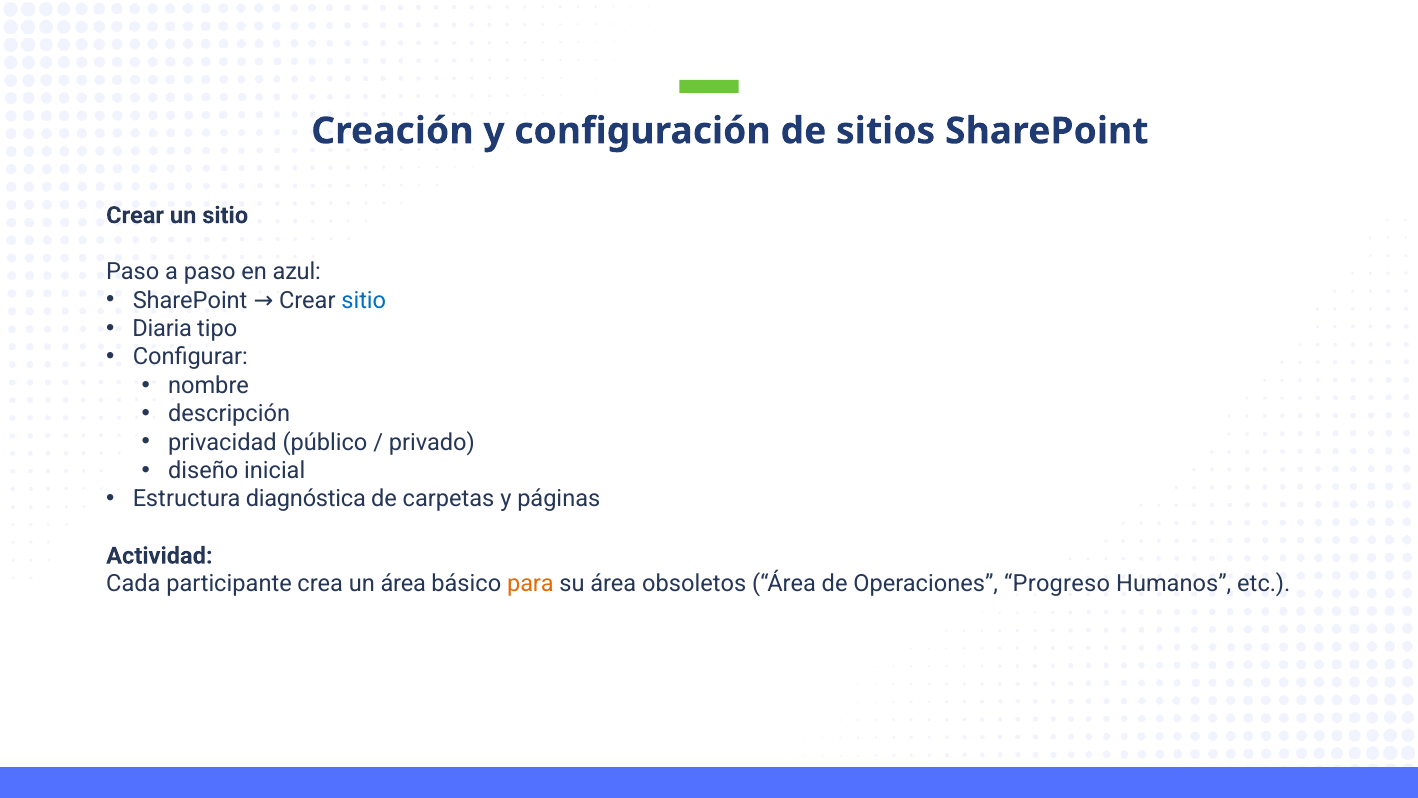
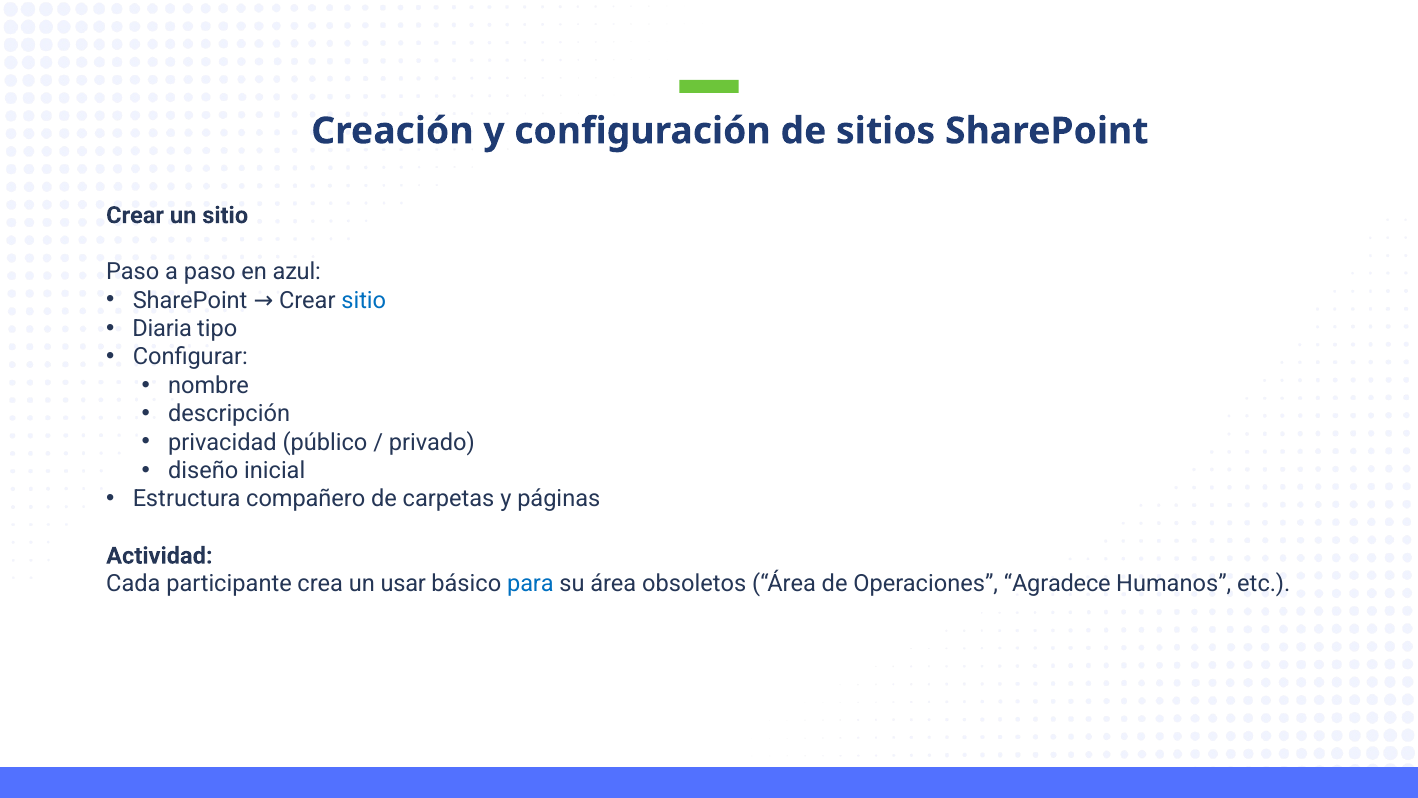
diagnóstica: diagnóstica -> compañero (306, 499)
un área: área -> usar (403, 584)
para colour: orange -> blue (530, 584)
Progreso: Progreso -> Agradece (1057, 584)
